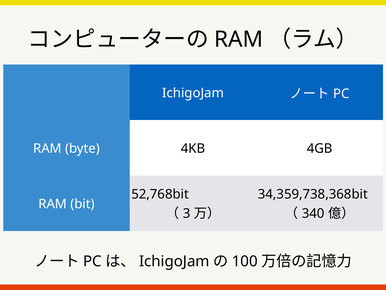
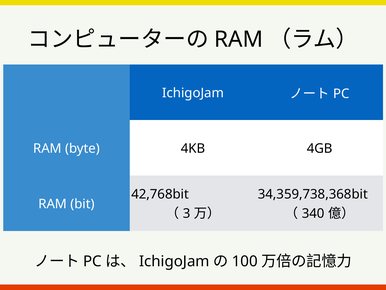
52,768bit: 52,768bit -> 42,768bit (160, 194)
